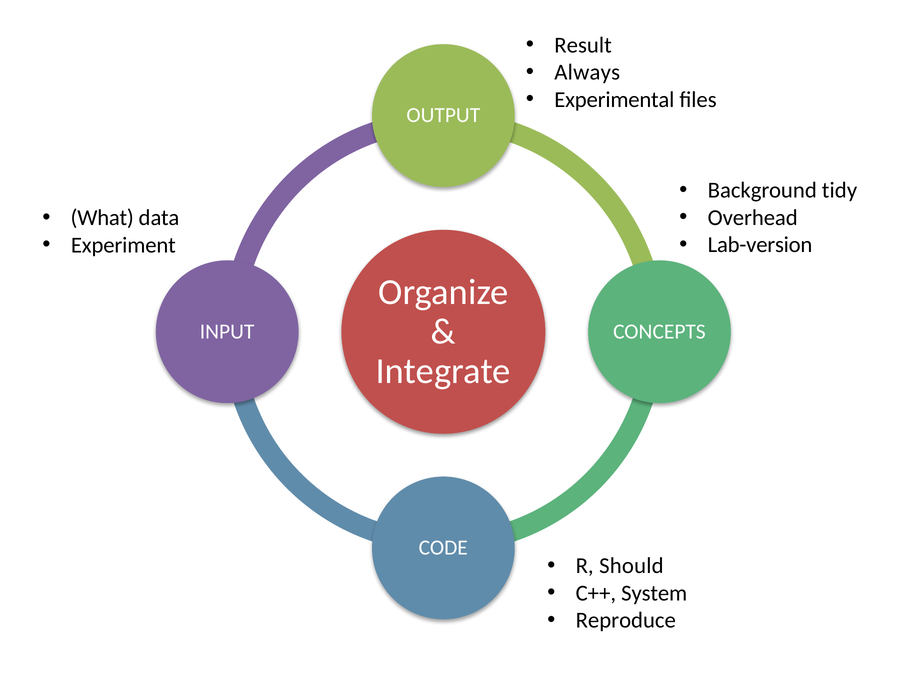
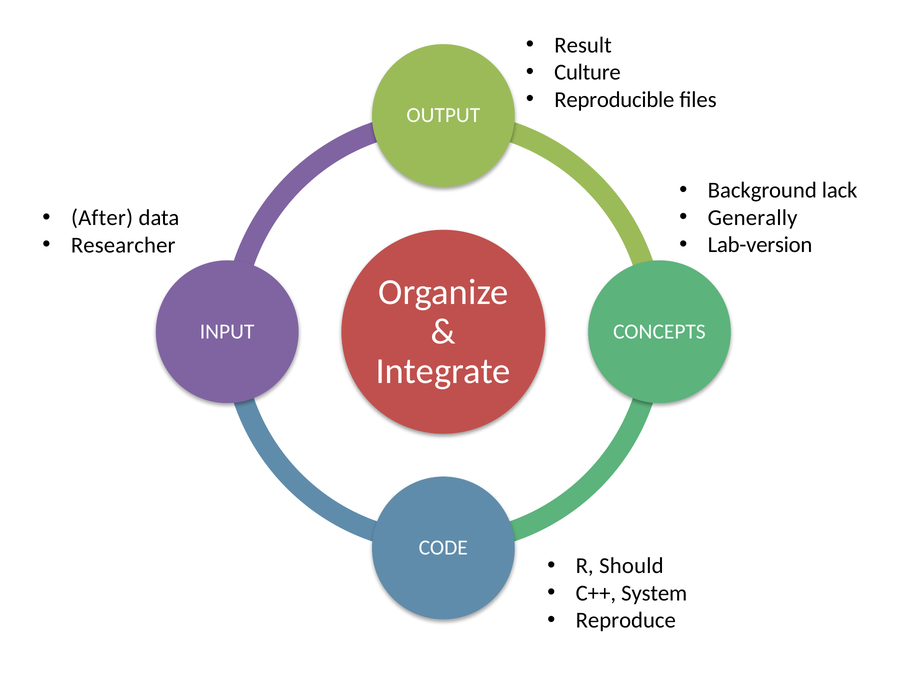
Always: Always -> Culture (587, 72)
Experimental: Experimental -> Reproducible (614, 100)
tidy: tidy -> lack (840, 190)
Overhead: Overhead -> Generally (753, 217)
What: What -> After (102, 218)
Experiment: Experiment -> Researcher (123, 245)
